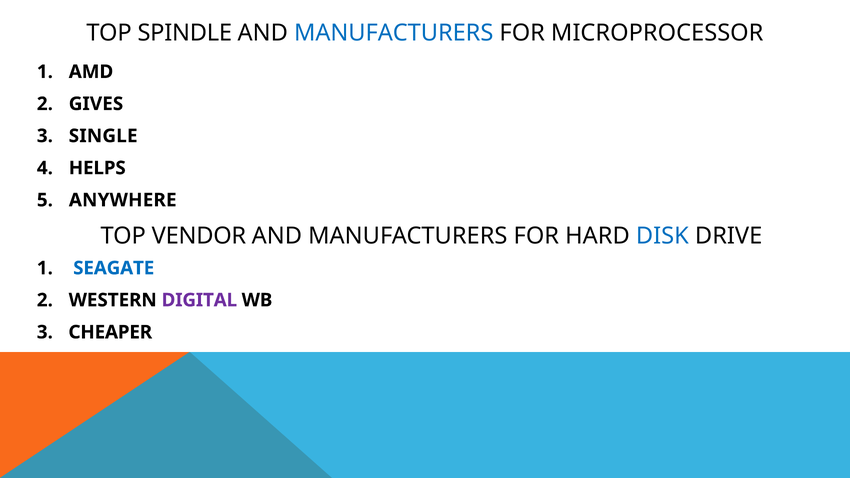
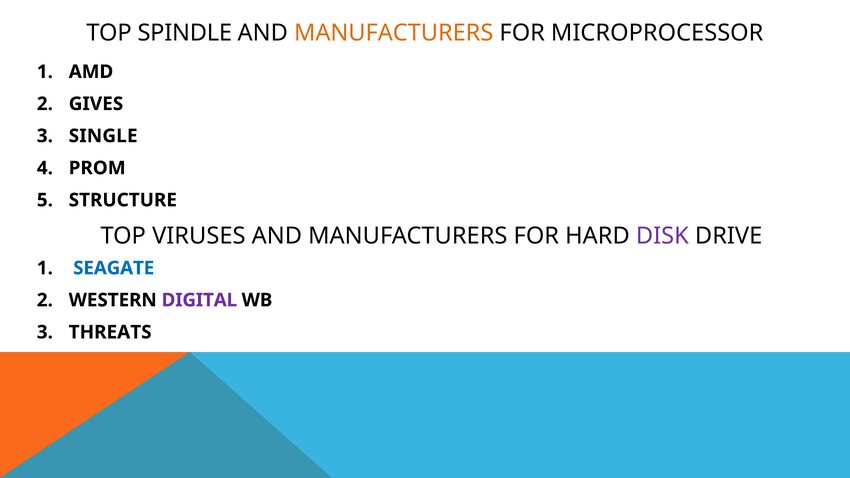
MANUFACTURERS colour: blue -> orange (394, 33)
HELPS: HELPS -> PROM (97, 168)
ANYWHERE: ANYWHERE -> STRUCTURE (123, 200)
VENDOR: VENDOR -> VIRUSES (199, 236)
DISK colour: blue -> purple (662, 236)
CHEAPER: CHEAPER -> THREATS (110, 332)
